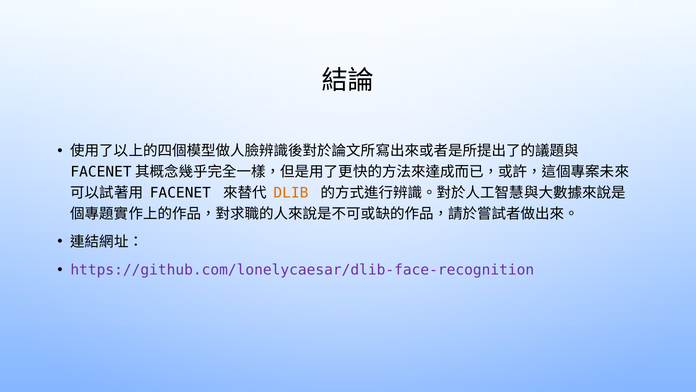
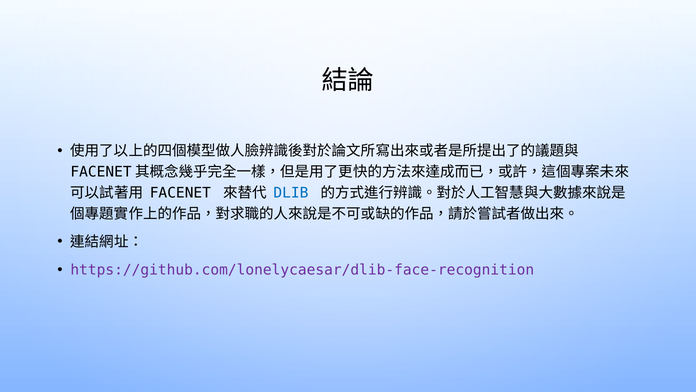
DLIB colour: orange -> blue (291, 193)
